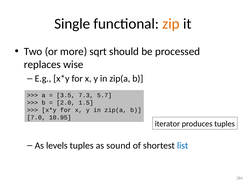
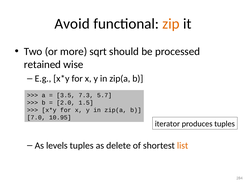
Single: Single -> Avoid (72, 24)
replaces: replaces -> retained (42, 65)
sound: sound -> delete (118, 146)
list colour: blue -> orange (183, 146)
